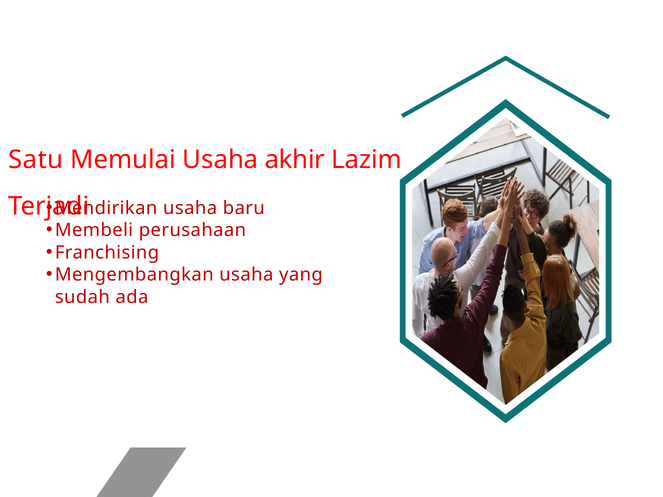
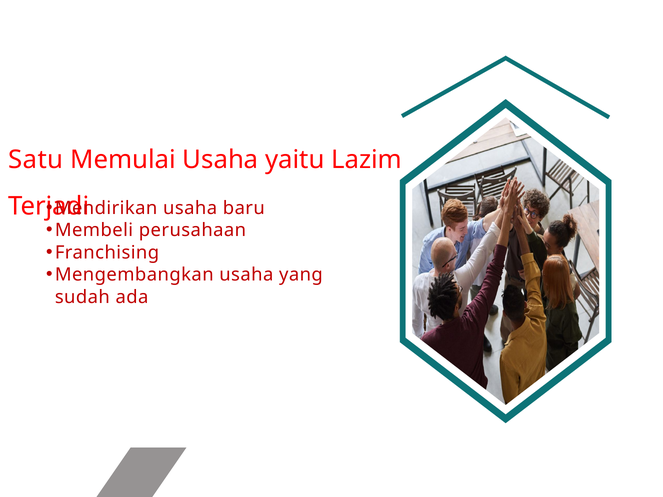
akhir: akhir -> yaitu (295, 160)
